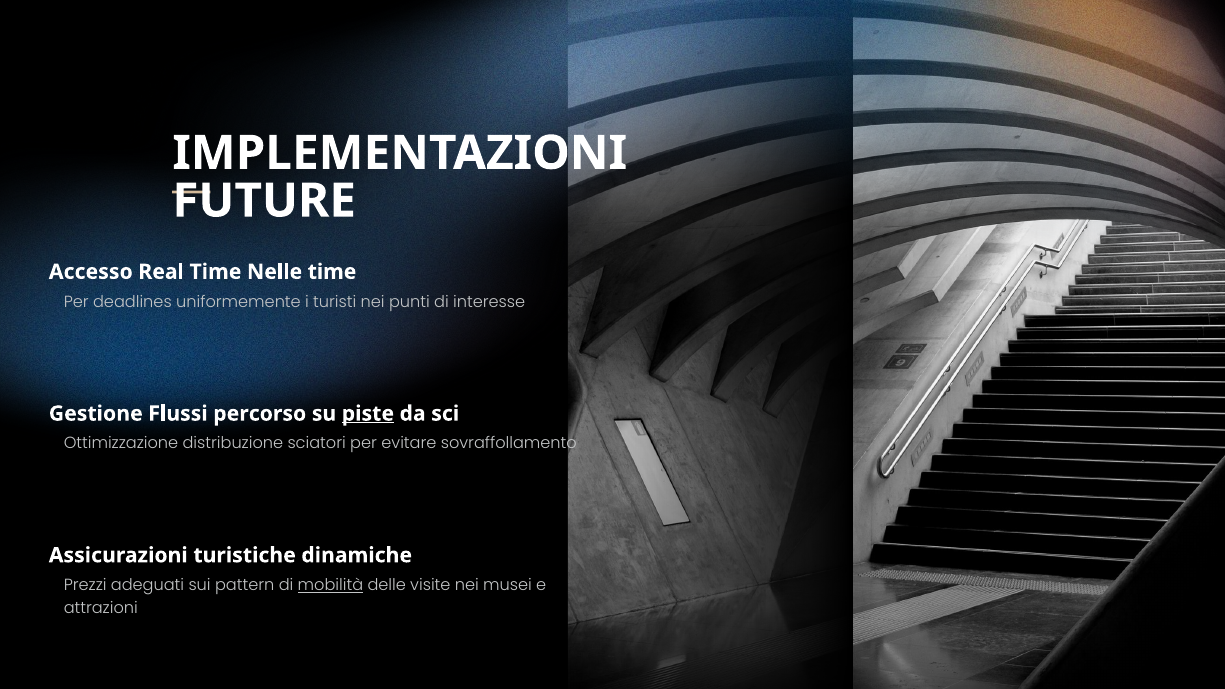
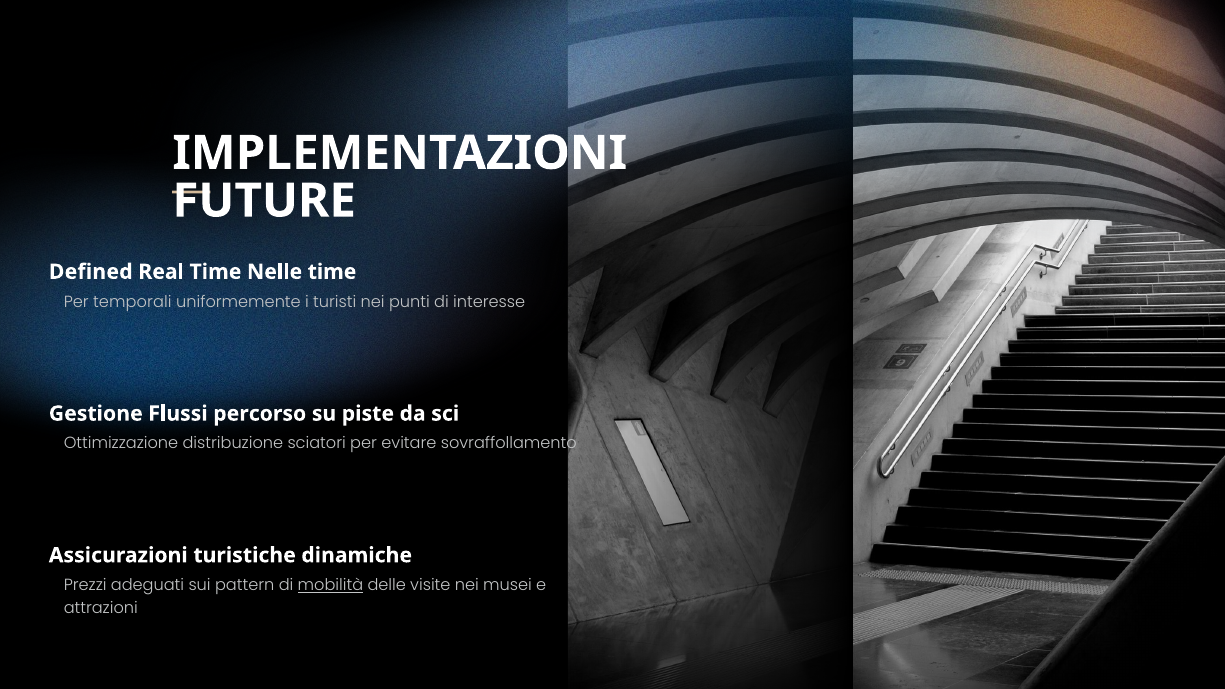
Accesso: Accesso -> Defined (91, 272)
deadlines: deadlines -> temporali (132, 302)
piste underline: present -> none (368, 414)
